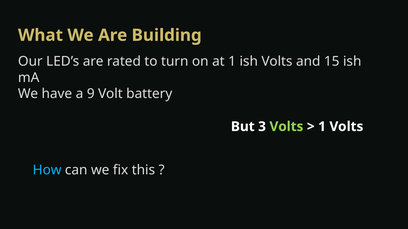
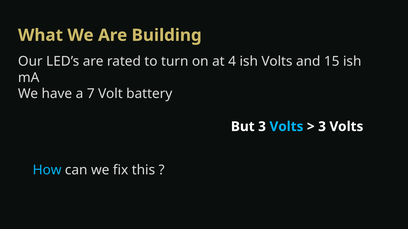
at 1: 1 -> 4 (232, 61)
9: 9 -> 7 (91, 94)
Volts colour: light green -> light blue (286, 127)
1: 1 -> 3 (322, 127)
